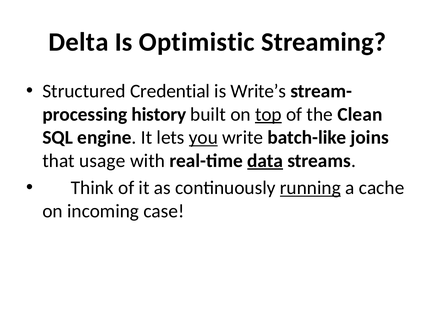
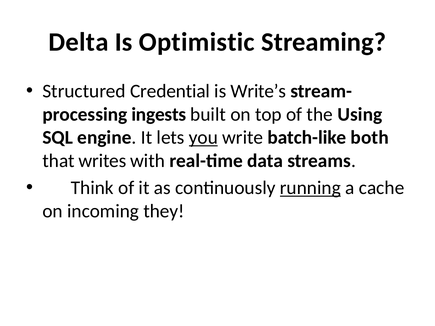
history: history -> ingests (159, 114)
top underline: present -> none (268, 114)
Clean: Clean -> Using (360, 114)
joins: joins -> both (370, 138)
usage: usage -> writes (102, 161)
data underline: present -> none (265, 161)
case: case -> they (164, 211)
